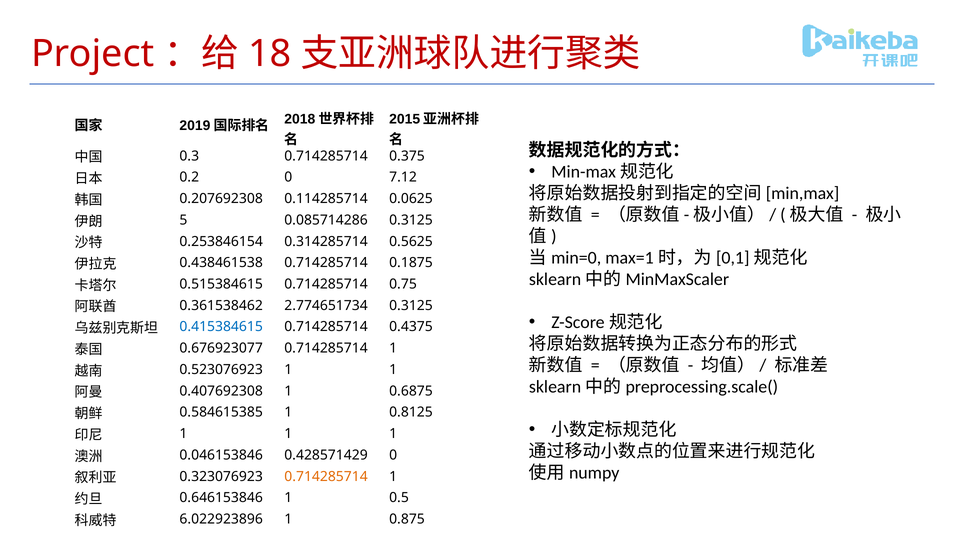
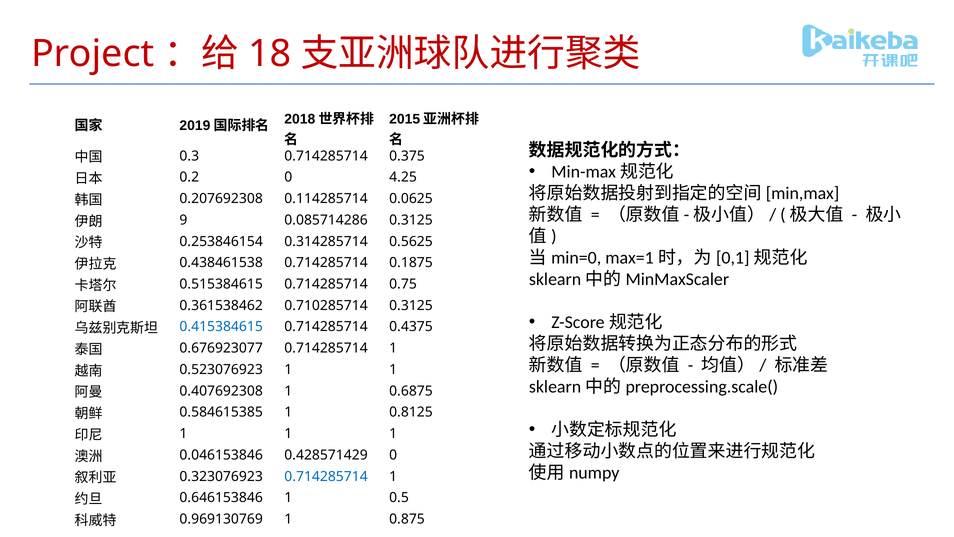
7.12: 7.12 -> 4.25 (403, 177)
5: 5 -> 9 (183, 220)
2.774651734: 2.774651734 -> 0.710285714 (326, 305)
0.714285714 colour: orange -> blue (326, 476)
6.022923896: 6.022923896 -> 0.969130769 (221, 519)
